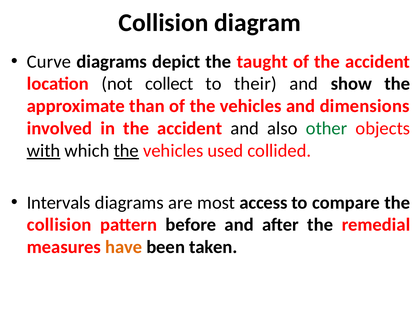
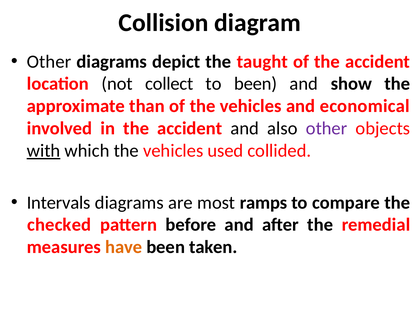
Curve: Curve -> Other (49, 62)
to their: their -> been (256, 84)
dimensions: dimensions -> economical (365, 106)
other colour: green -> purple (327, 129)
the underline: present -> none (126, 151)
access: access -> ramps (263, 203)
collision: collision -> checked (59, 225)
